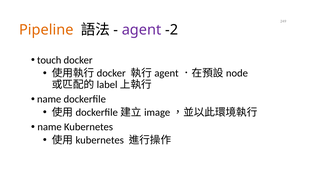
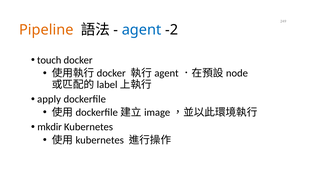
agent colour: purple -> blue (142, 30)
name: name -> apply (49, 99)
name: name -> mkdir (50, 127)
